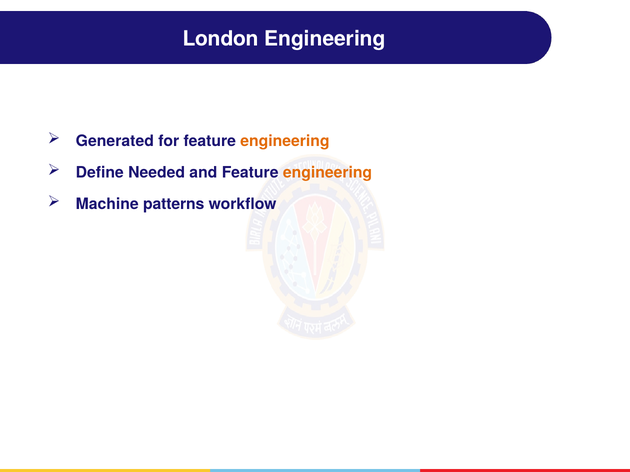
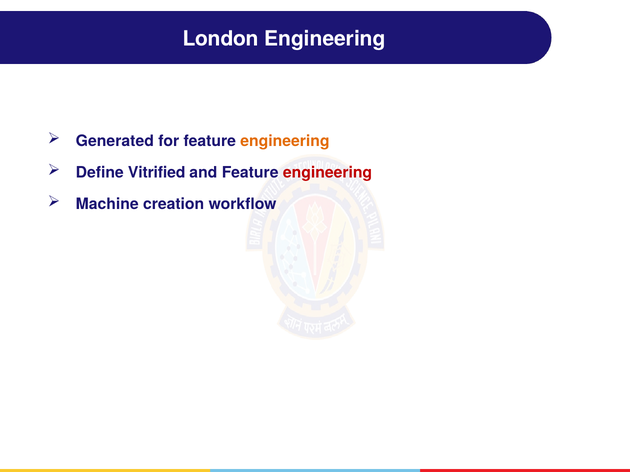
Needed: Needed -> Vitrified (157, 173)
engineering colour: orange -> red (328, 173)
patterns: patterns -> creation (174, 204)
